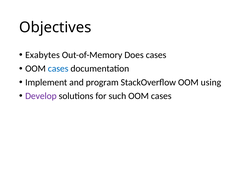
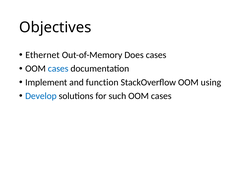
Exabytes: Exabytes -> Ethernet (42, 55)
program: program -> function (102, 82)
Develop colour: purple -> blue (41, 96)
